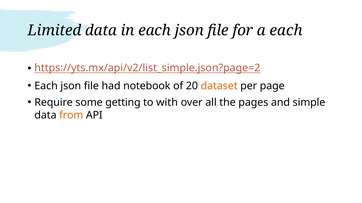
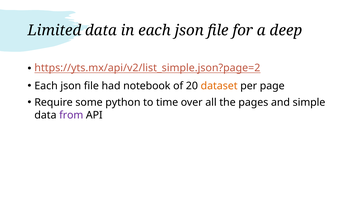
a each: each -> deep (286, 30)
getting: getting -> python (123, 103)
with: with -> time (167, 103)
from colour: orange -> purple (71, 115)
